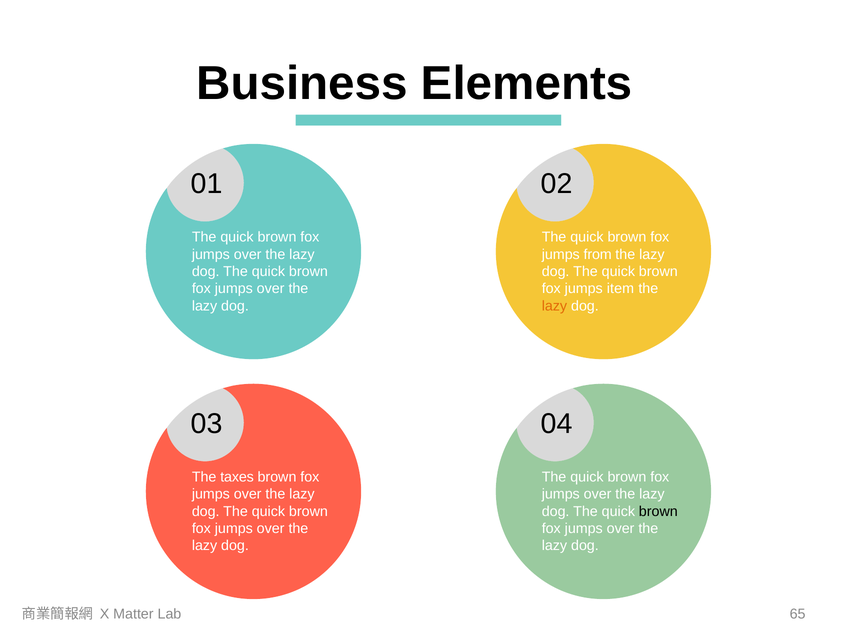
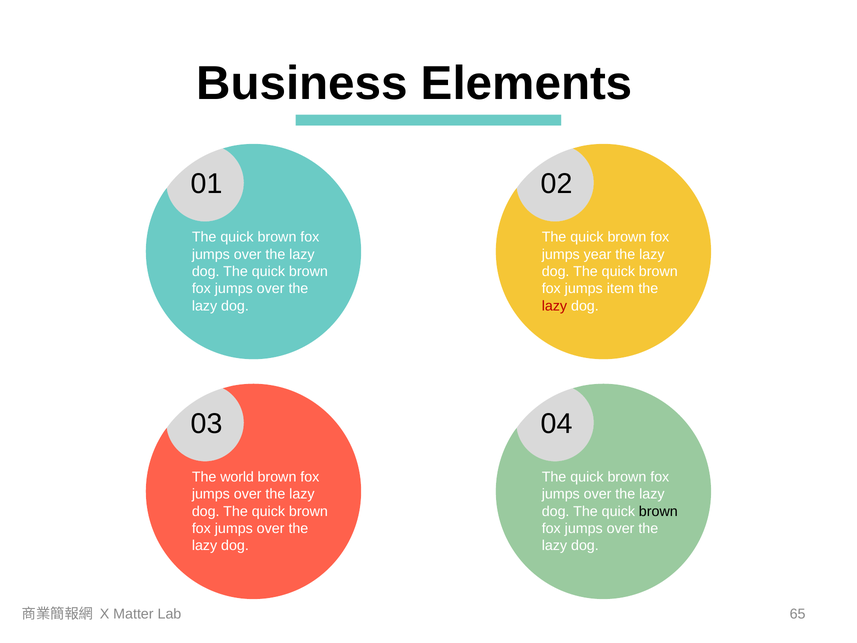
from: from -> year (598, 254)
lazy colour: orange -> red (554, 306)
taxes: taxes -> world (237, 477)
